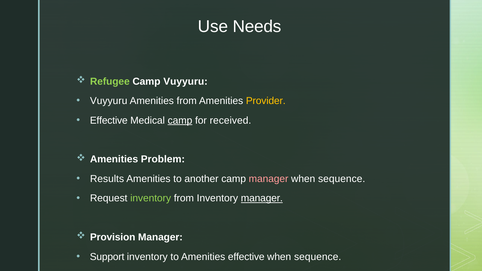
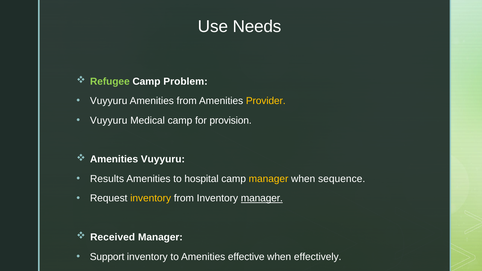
Camp Vuyyuru: Vuyyuru -> Problem (186, 81)
Effective: Effective -> Vuyyuru (109, 120)
camp underline: present -> none (180, 120)
received: received -> provision (231, 120)
Amenities Problem: Problem -> Vuyyuru (163, 159)
another: another -> hospital (202, 179)
manager colour: pink -> yellow (269, 179)
inventory colour: light green -> yellow (151, 198)
Provision: Provision -> Received (113, 237)
sequence: sequence -> effectively (318, 257)
